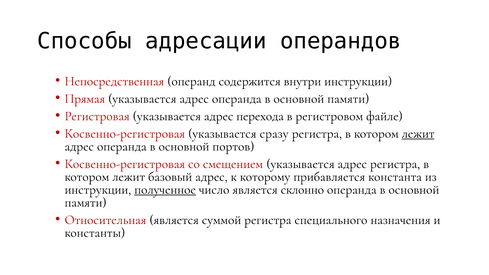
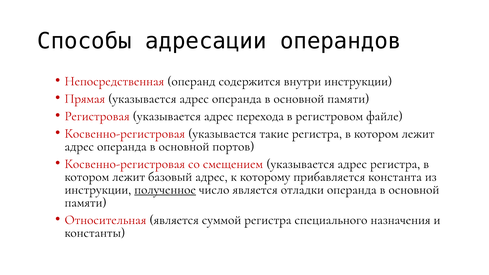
сразу: сразу -> такие (274, 133)
лежит underline: present -> none (418, 133)
склонно: склонно -> отладки (302, 189)
